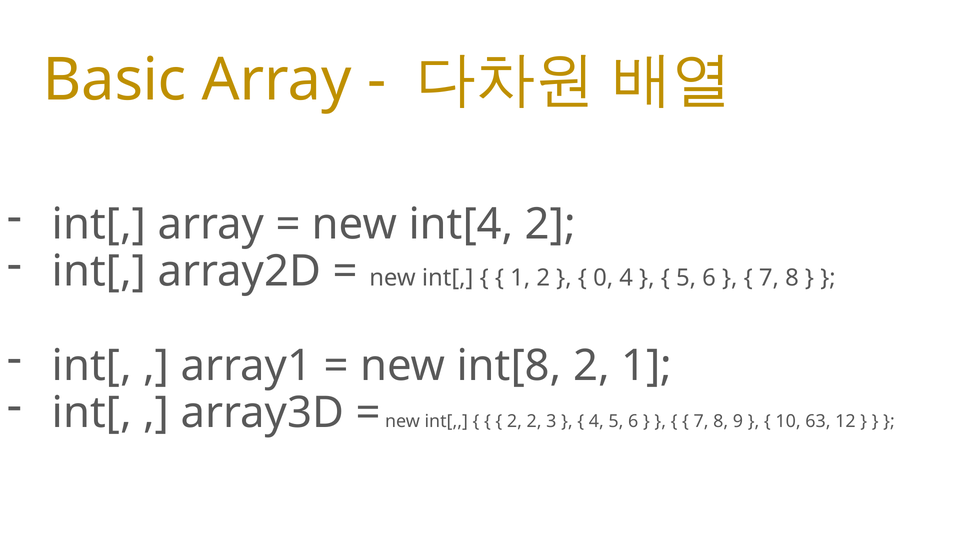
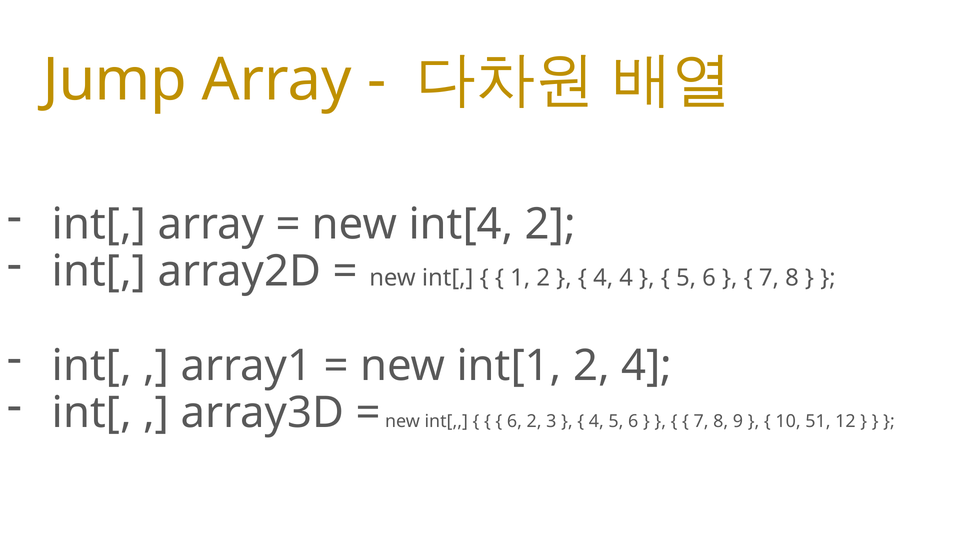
Basic: Basic -> Jump (115, 80)
0: 0 -> 4 (603, 278)
int[8: int[8 -> int[1 (509, 366)
2 1: 1 -> 4 (647, 366)
2: 2 -> 6 (514, 422)
63: 63 -> 51 (818, 422)
